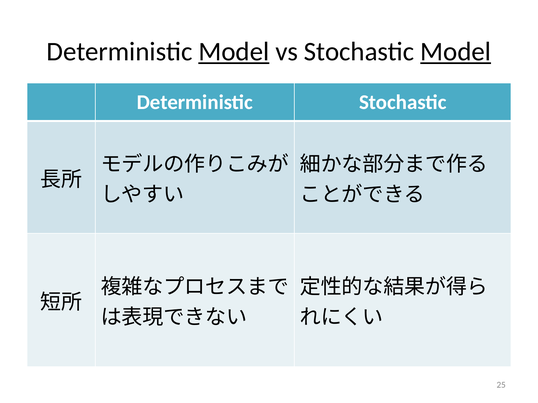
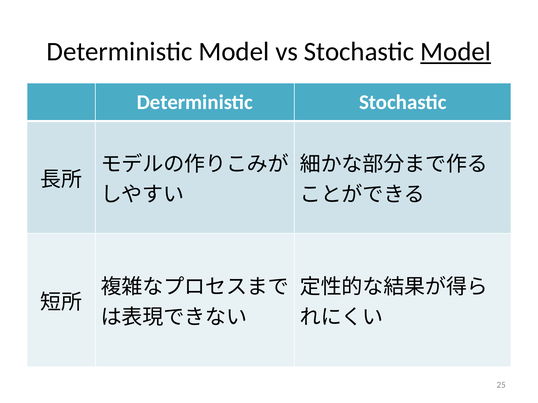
Model underline: present -> none (234, 52)
